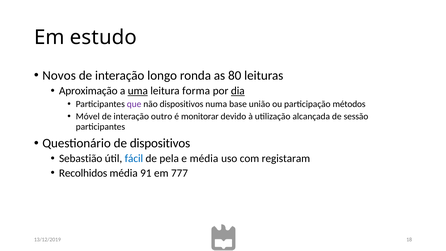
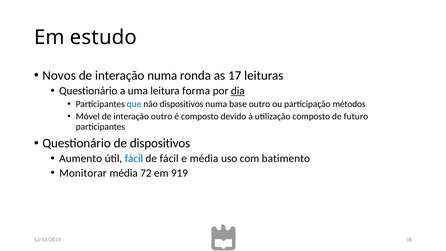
interação longo: longo -> numa (162, 75)
80: 80 -> 17 (235, 75)
Aproximação: Aproximação -> Questionário (88, 91)
uma underline: present -> none (138, 91)
que colour: purple -> blue (134, 104)
base união: união -> outro (259, 104)
é monitorar: monitorar -> composto (200, 116)
utilização alcançada: alcançada -> composto (311, 116)
sessão: sessão -> futuro (356, 116)
Sebastião: Sebastião -> Aumento (81, 159)
de pela: pela -> fácil (169, 159)
registaram: registaram -> batimento (286, 159)
Recolhidos: Recolhidos -> Monitorar (83, 173)
91: 91 -> 72 (146, 173)
777: 777 -> 919 (179, 173)
